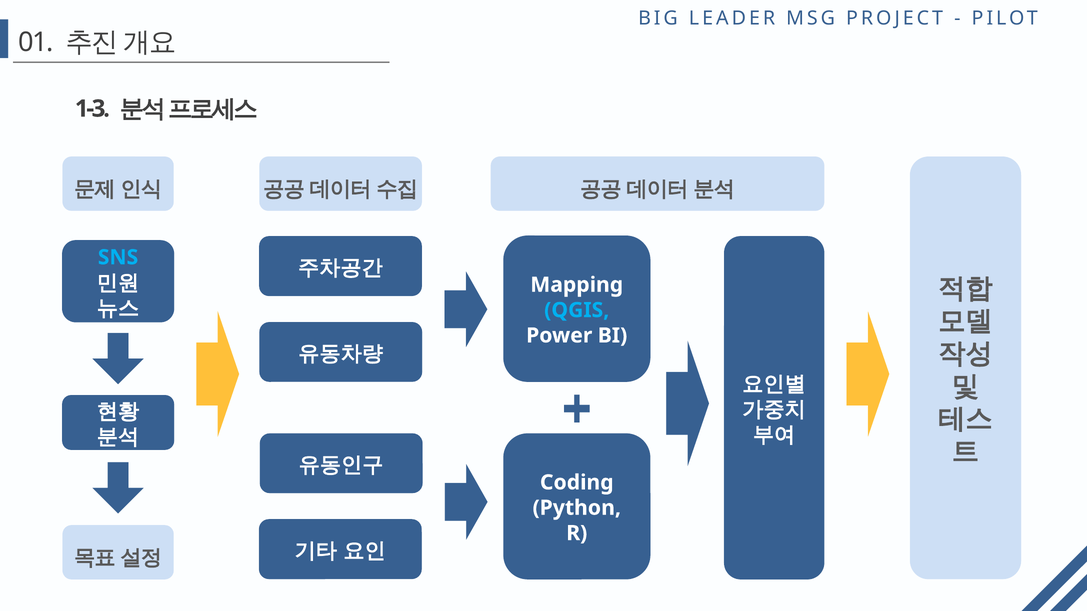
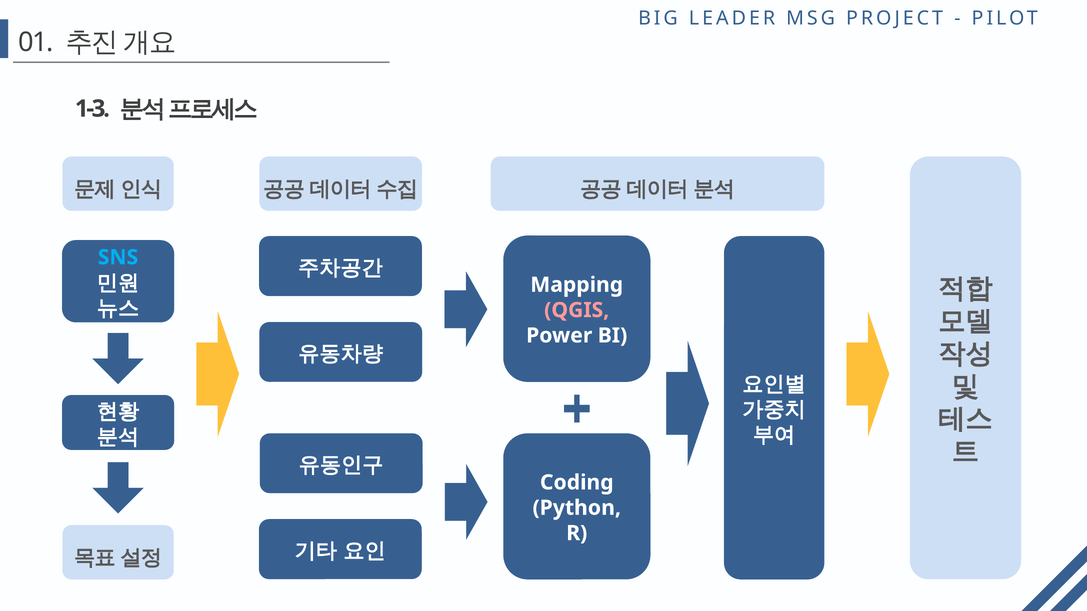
QGIS colour: light blue -> pink (577, 310)
